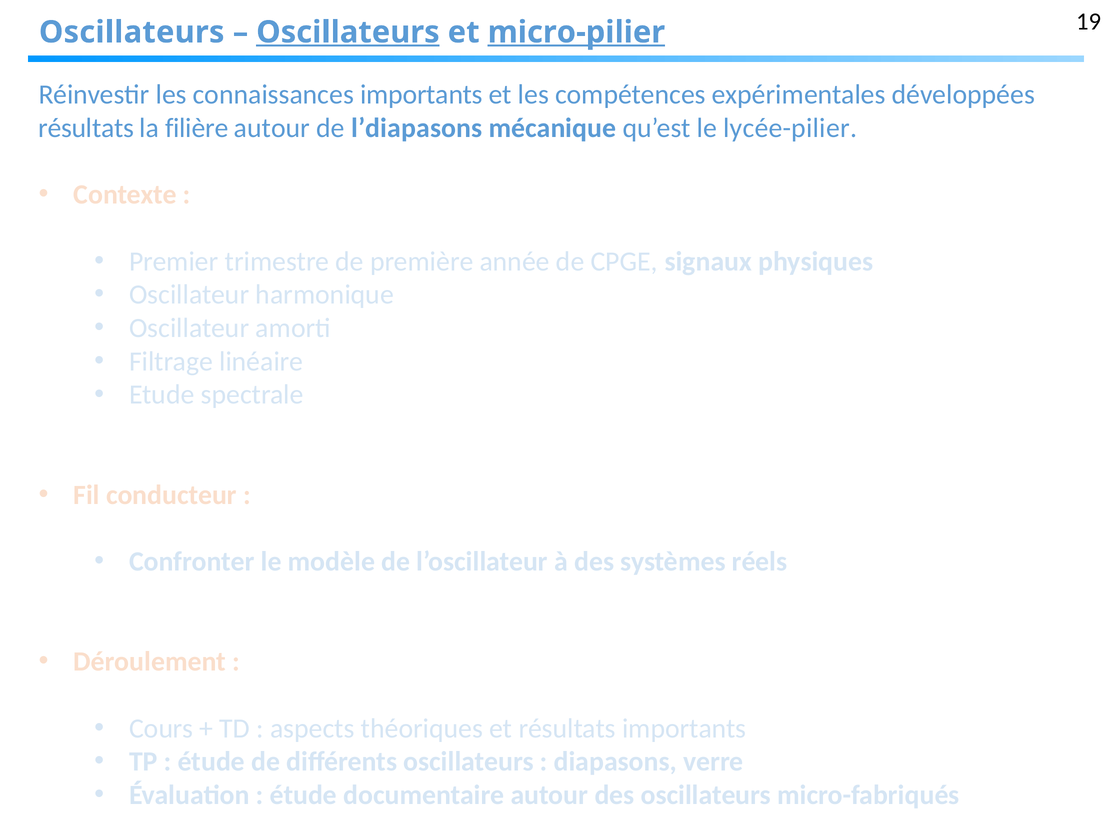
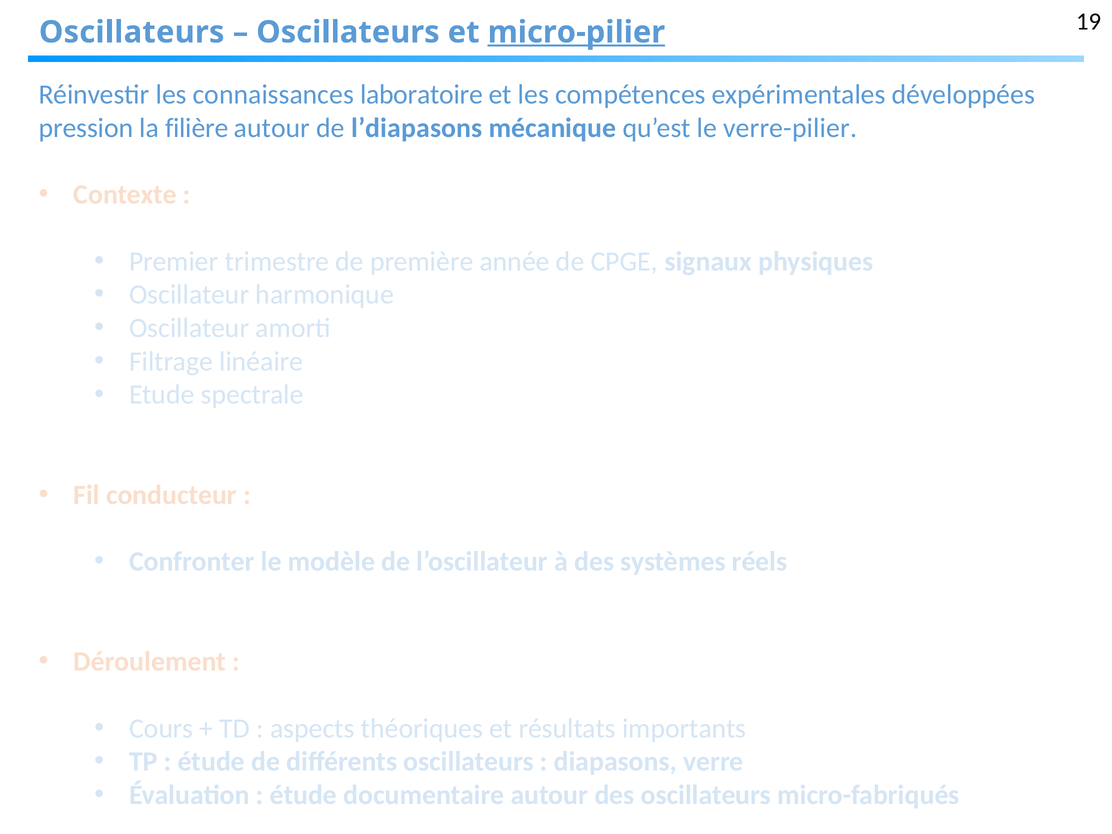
Oscillateurs underline: present -> none (348, 32)
connaissances importants: importants -> laboratoire (422, 95)
résultats: résultats -> pression (86, 128)
lycée-pilier: lycée-pilier -> verre-pilier (790, 128)
